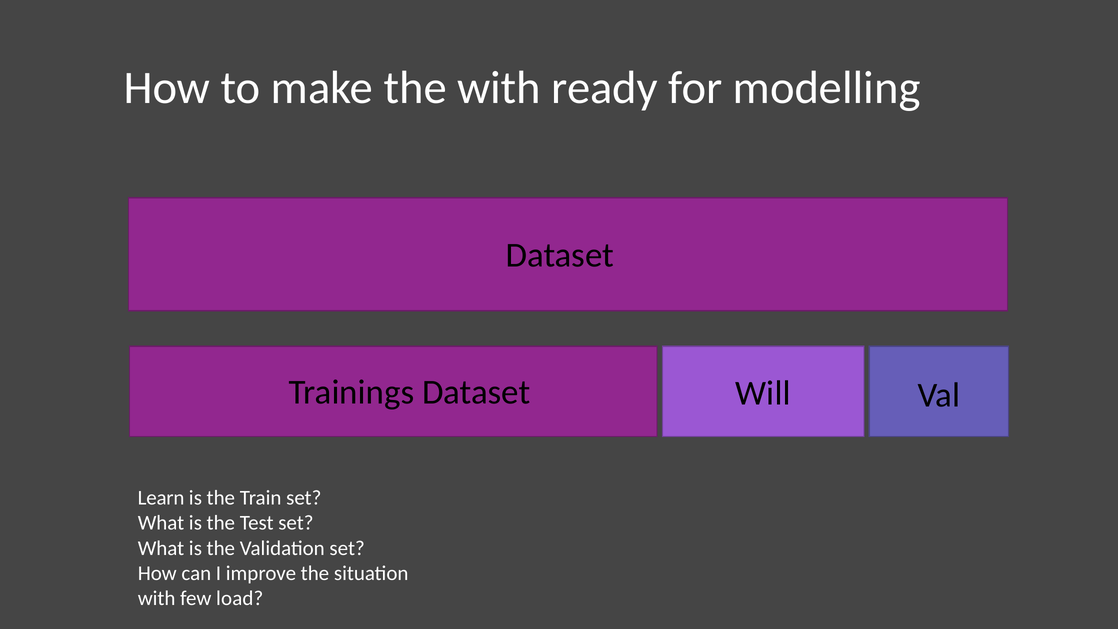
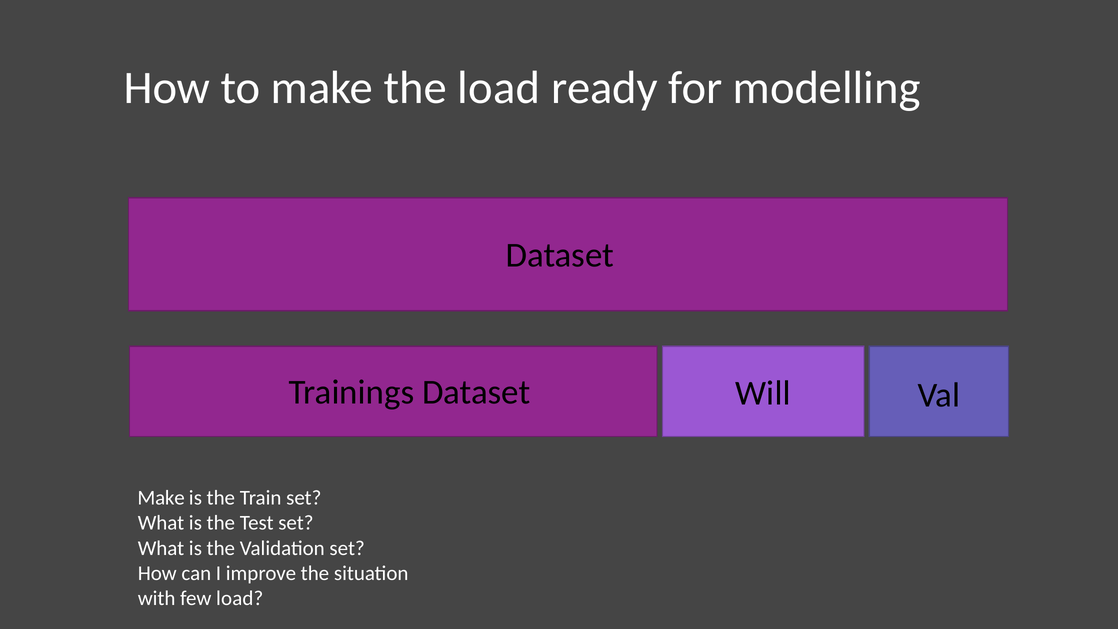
the with: with -> load (499, 88)
Learn: Learn -> Make (161, 498)
